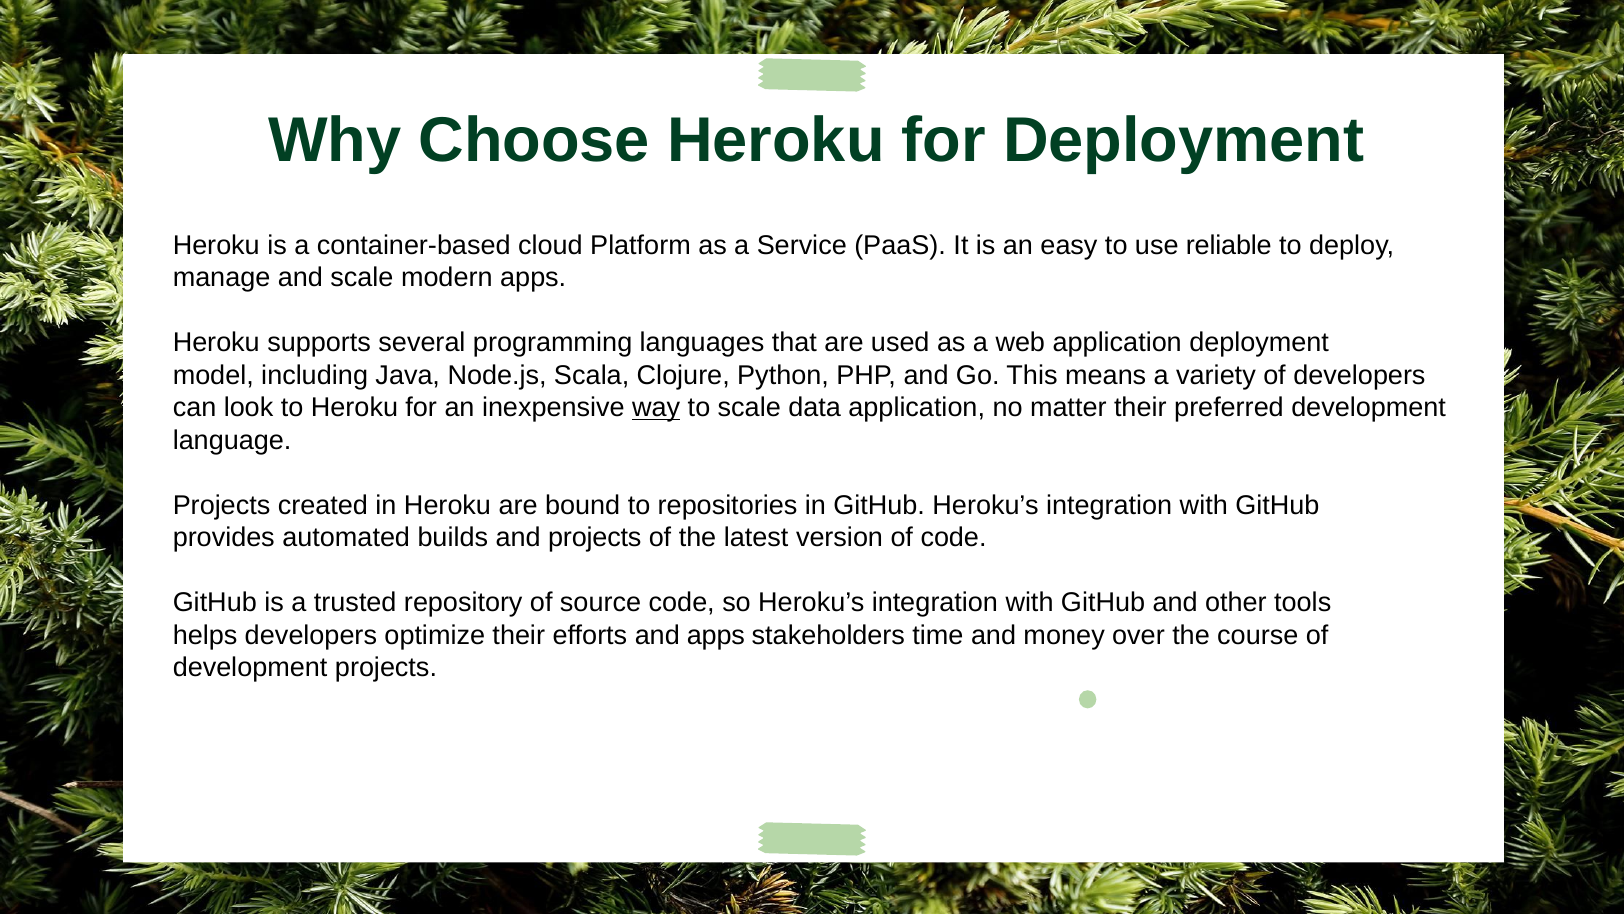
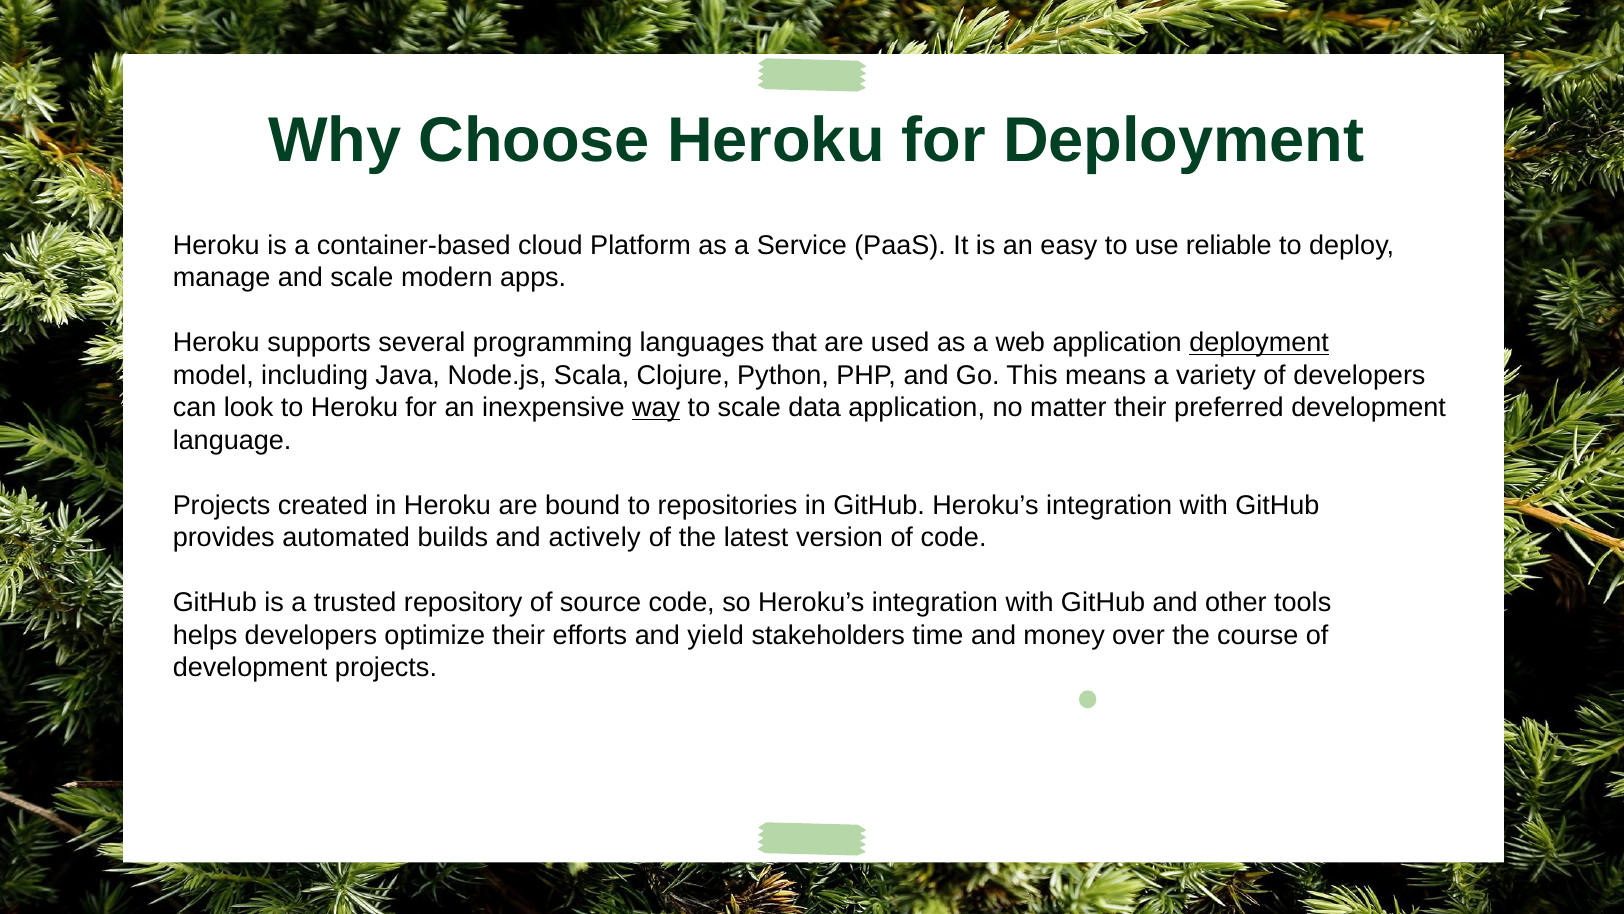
deployment underline: none -> present (1259, 343)
and projects: projects -> actively (595, 537)
and apps: apps -> yield (716, 635)
